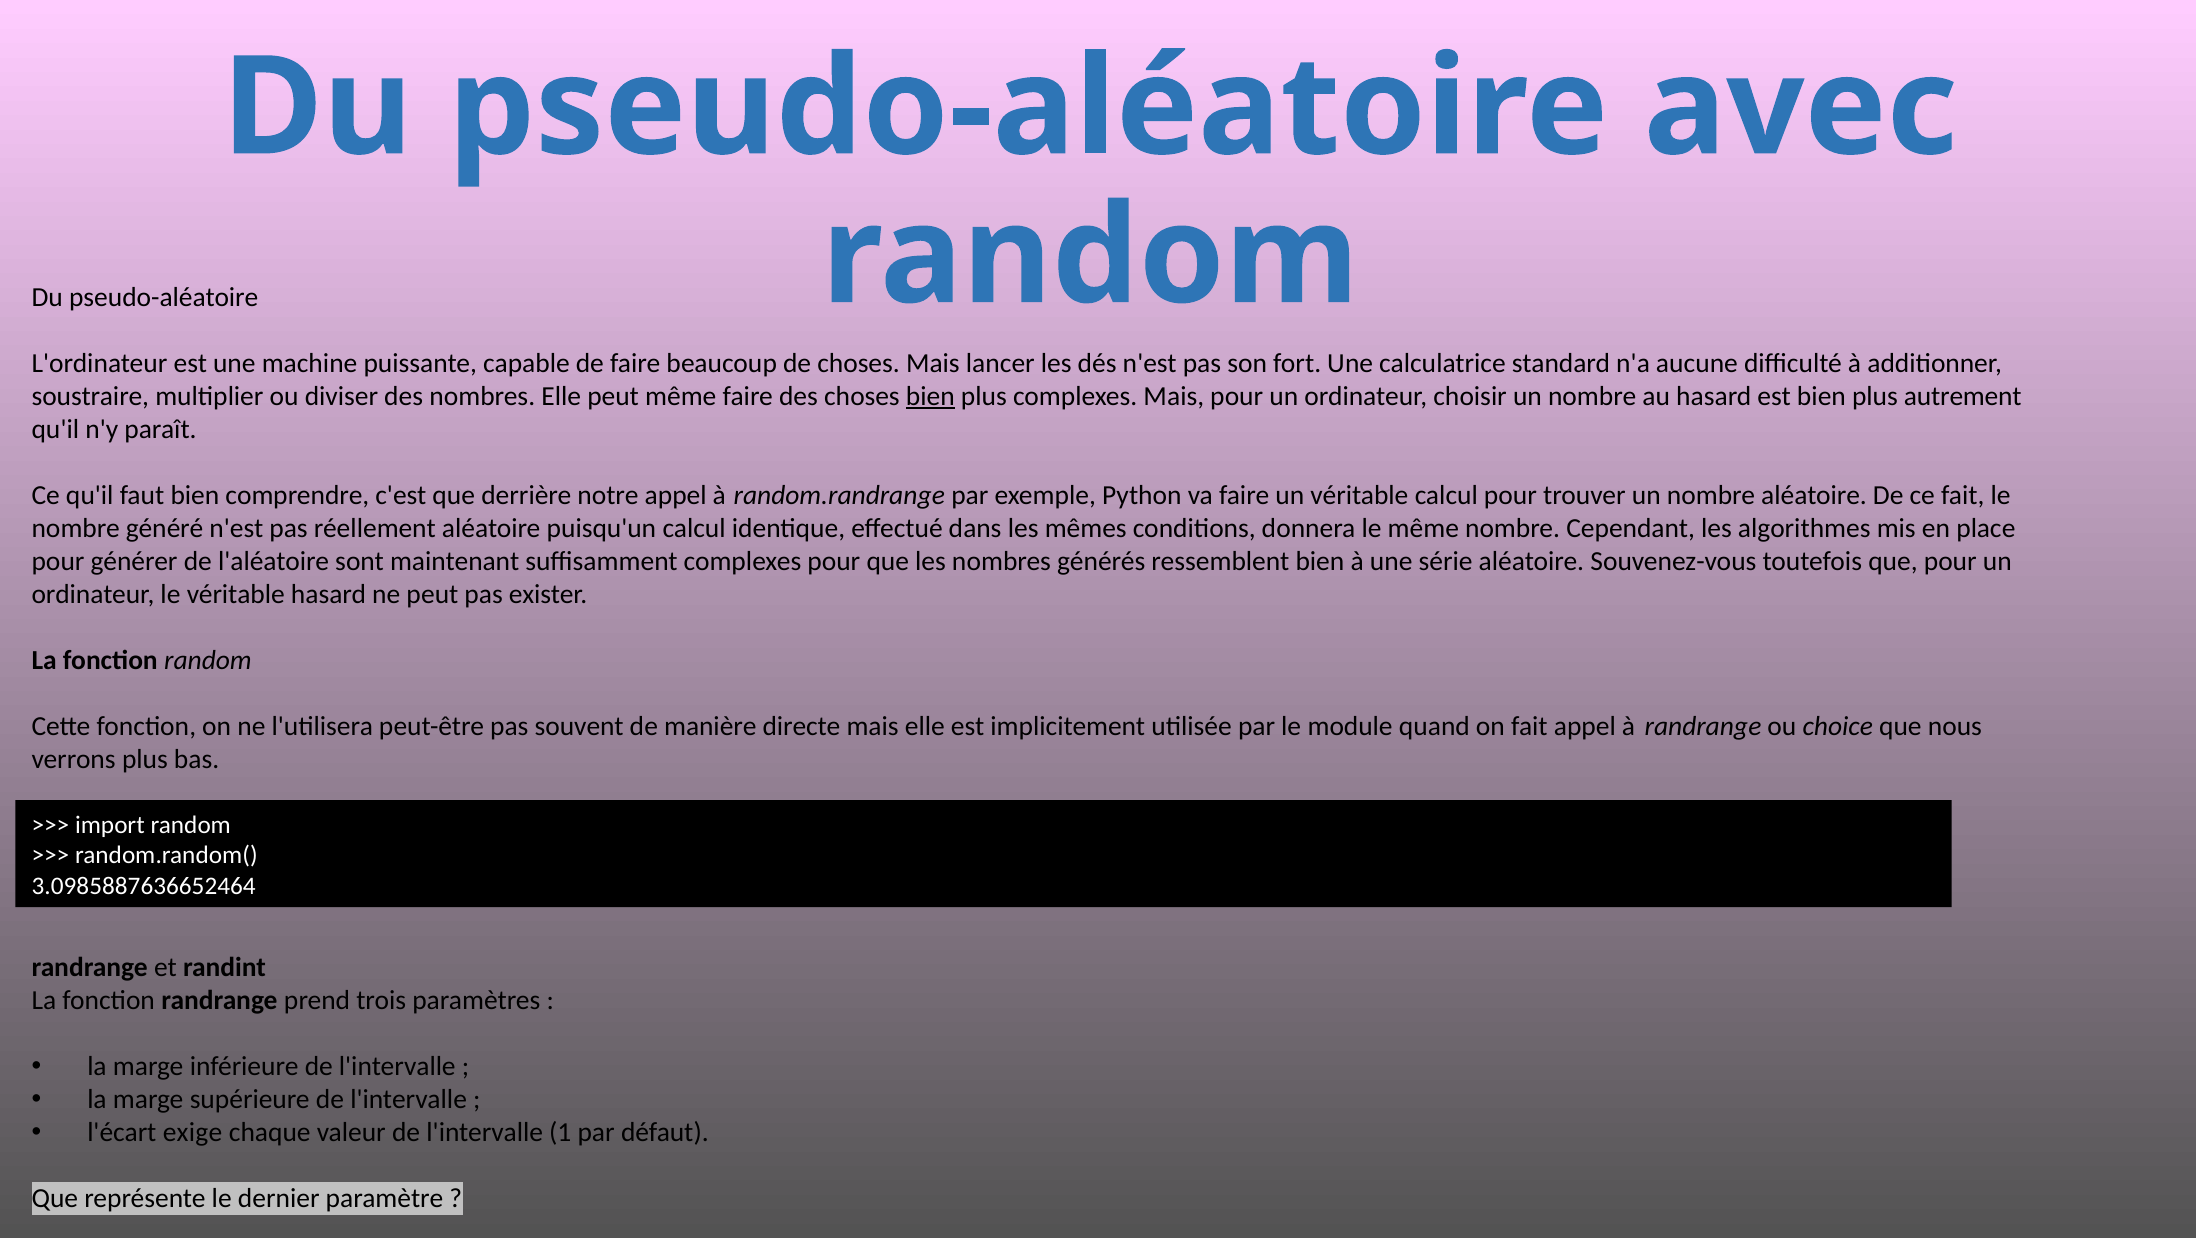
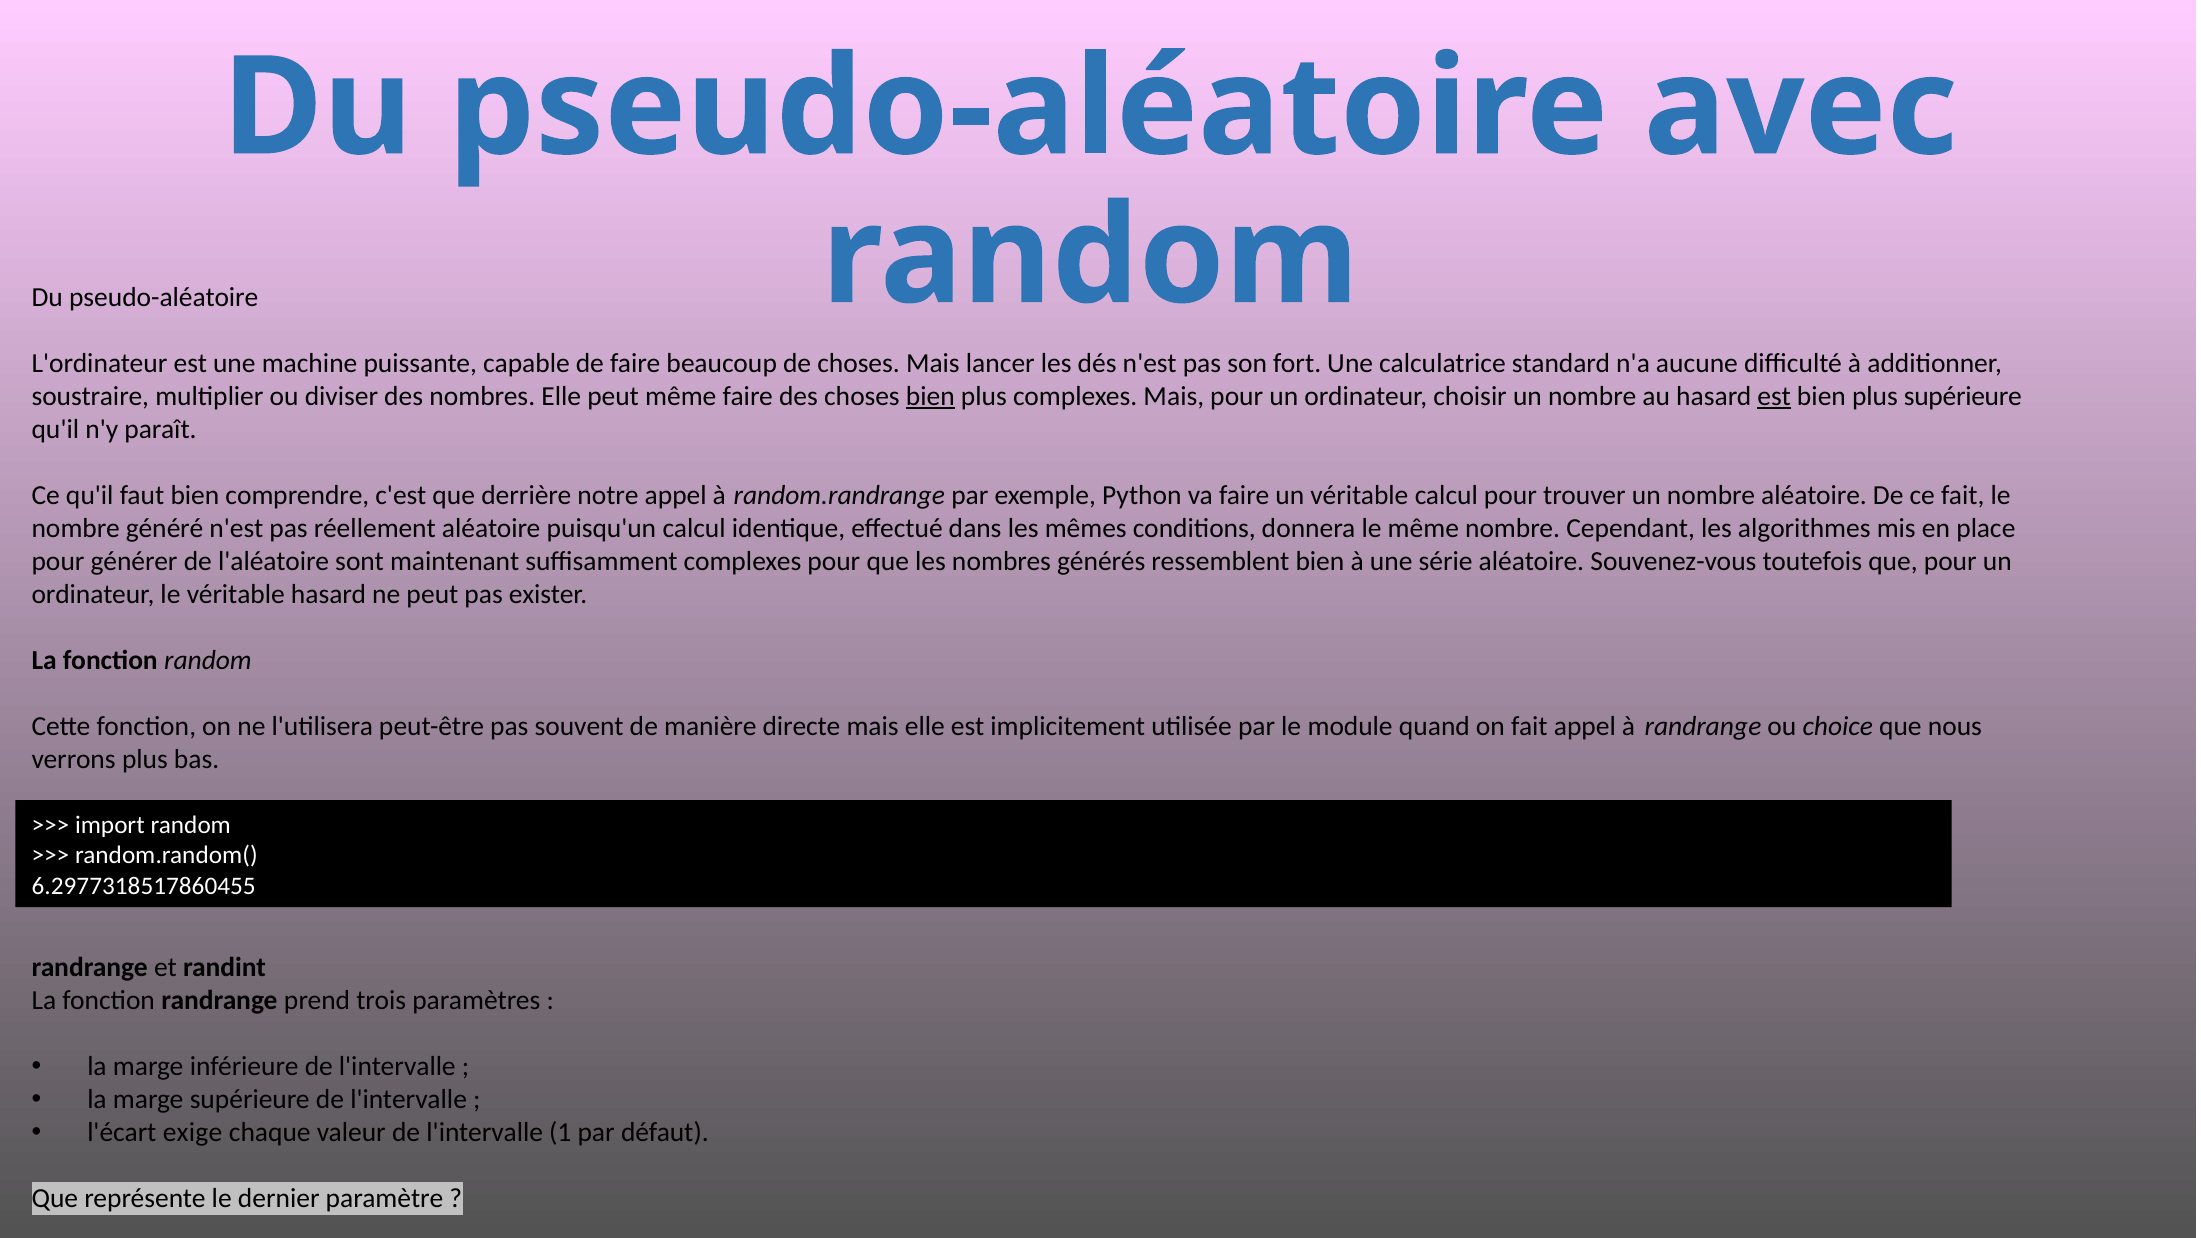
est underline: none -> present (1774, 396)
plus autrement: autrement -> supérieure (1963, 396)
3.0985887636652464: 3.0985887636652464 -> 6.2977318517860455 (144, 886)
